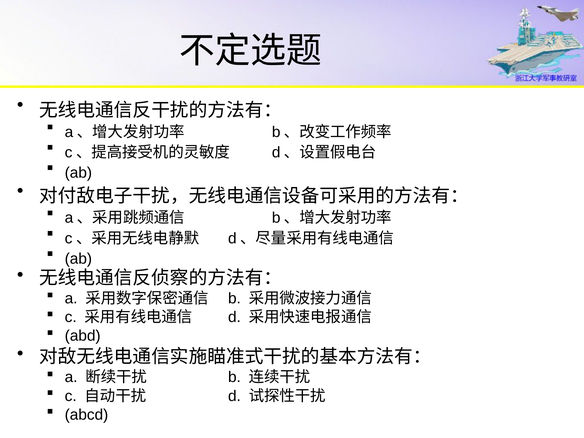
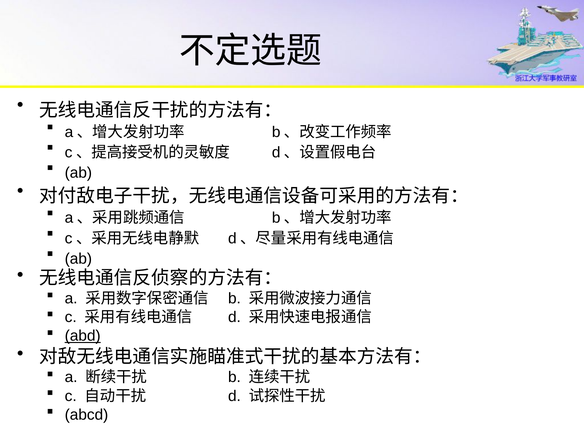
abd underline: none -> present (83, 336)
